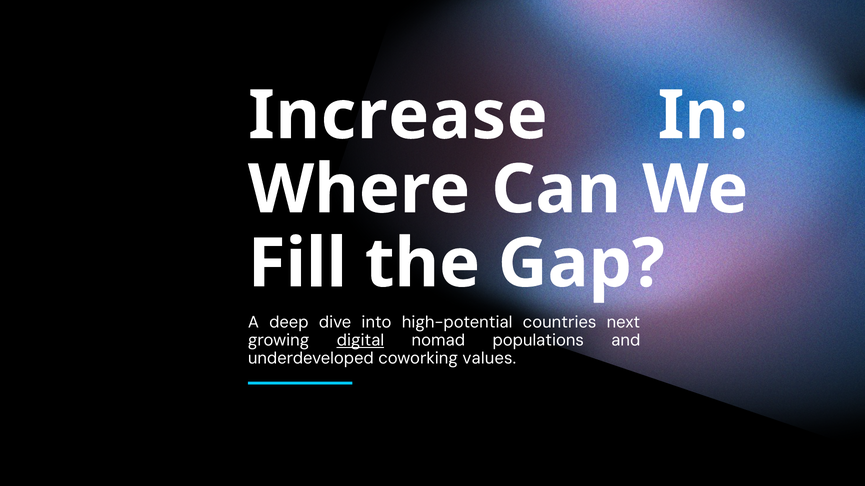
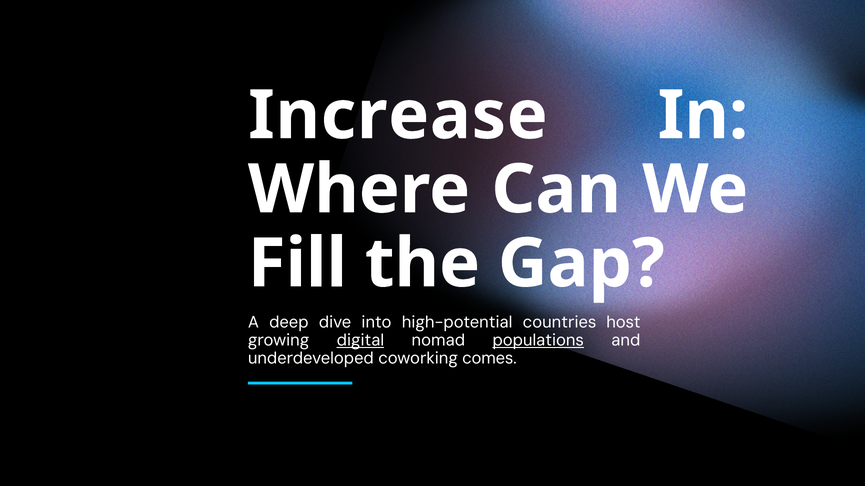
next: next -> host (623, 323)
populations underline: none -> present (538, 341)
values: values -> comes (489, 359)
